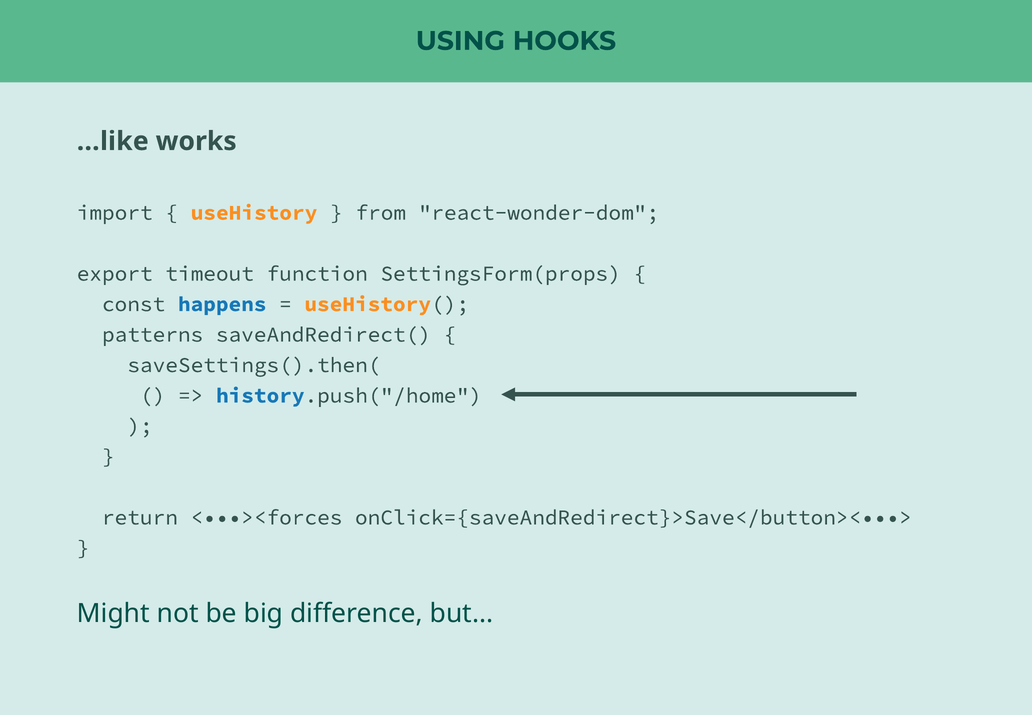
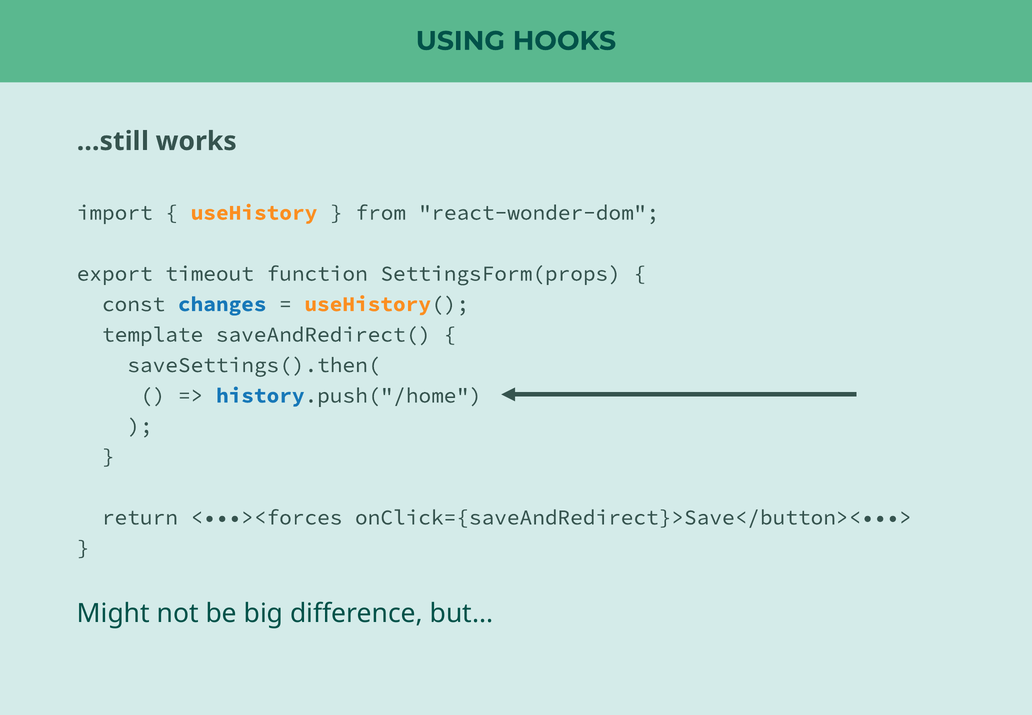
...like: ...like -> ...still (113, 141)
happens: happens -> changes (222, 304)
patterns: patterns -> template (153, 334)
